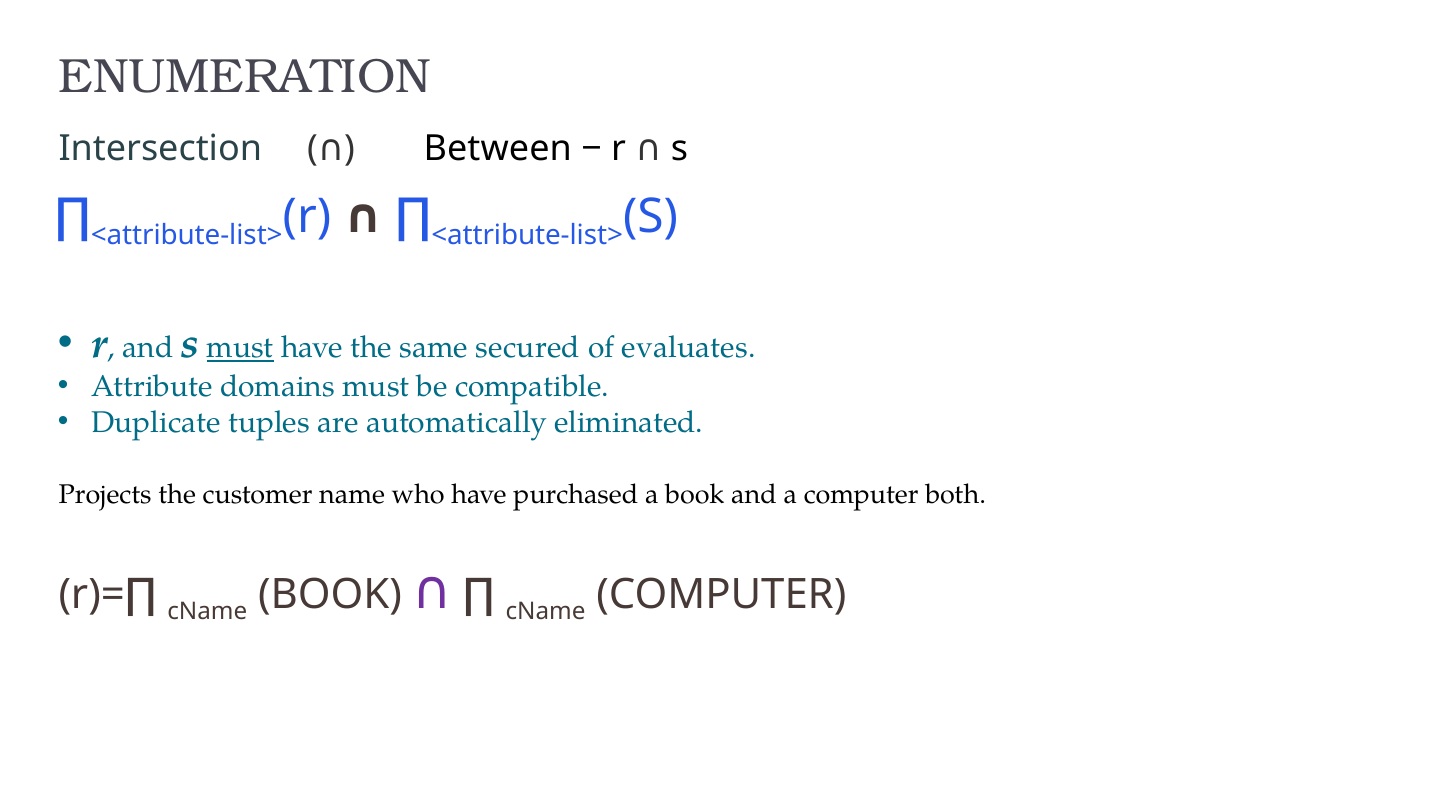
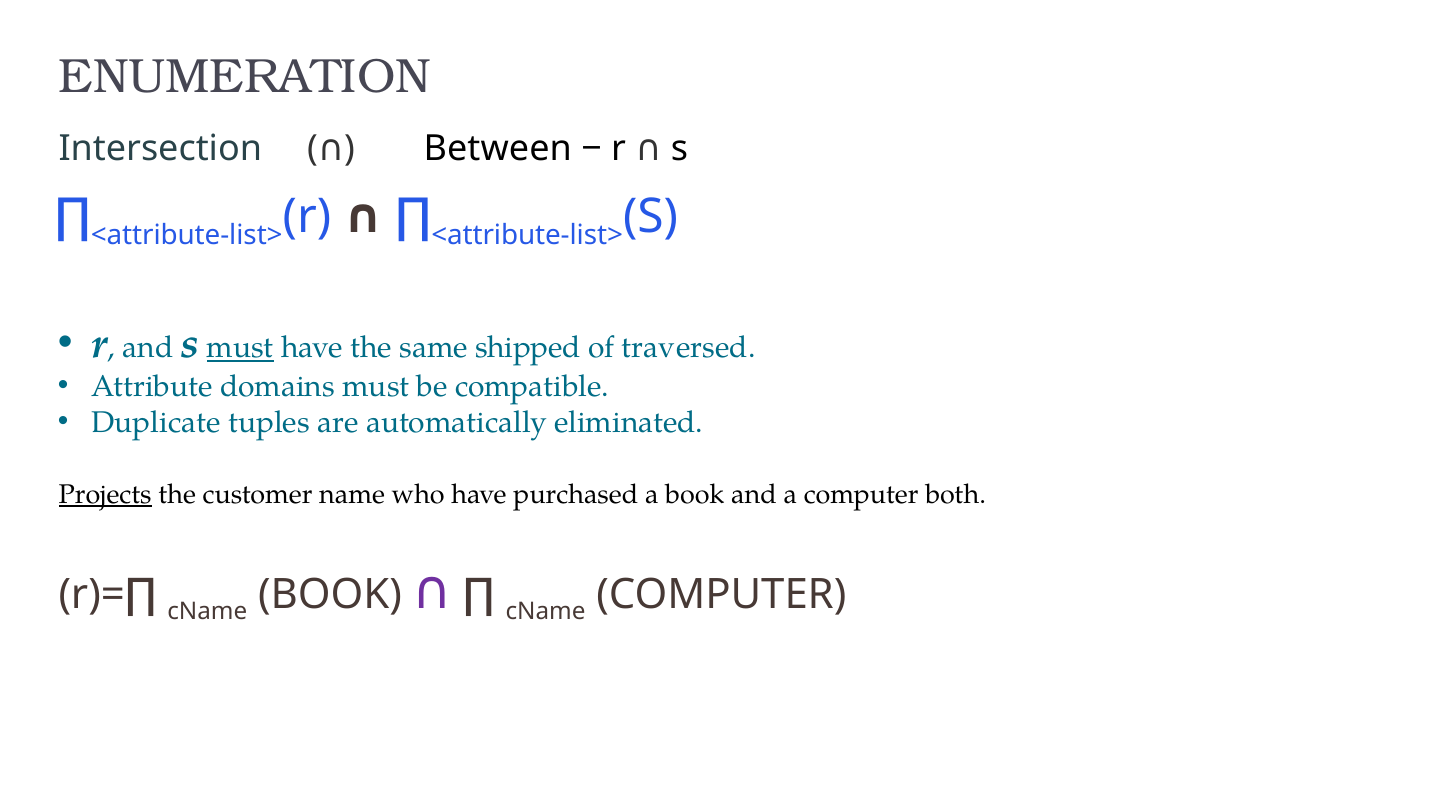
secured: secured -> shipped (528, 348)
evaluates: evaluates -> traversed (689, 348)
Projects underline: none -> present (105, 495)
